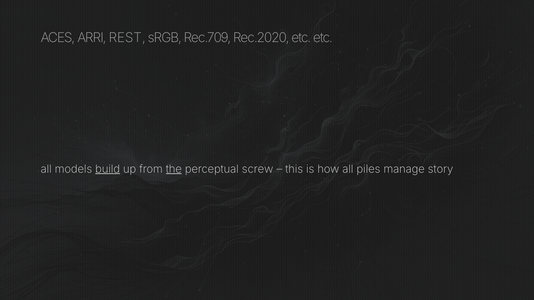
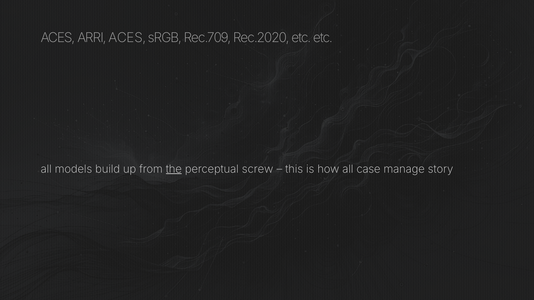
ARRI REST: REST -> ACES (127, 38)
build underline: present -> none (108, 169)
piles: piles -> case (368, 169)
